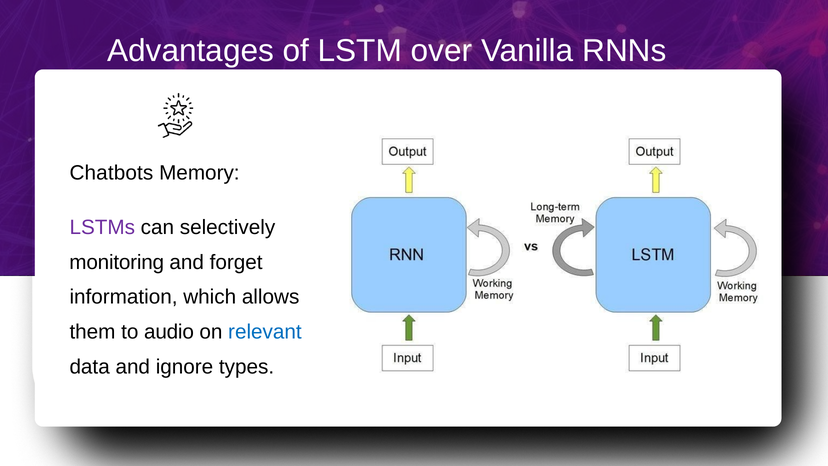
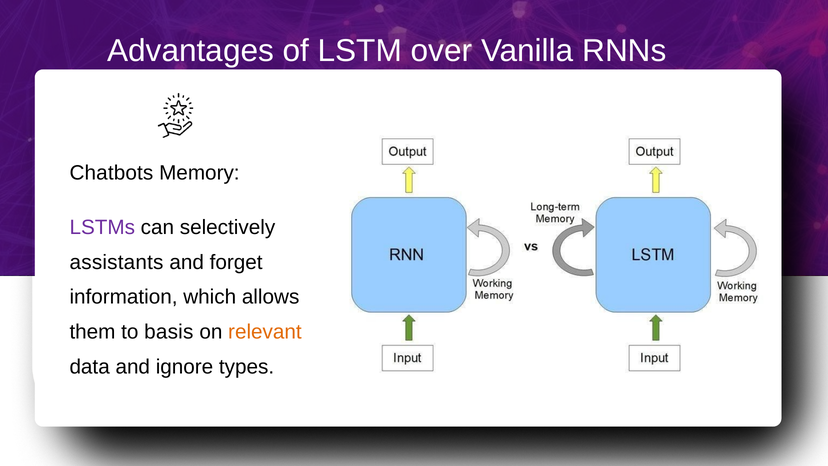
monitoring: monitoring -> assistants (117, 262)
audio: audio -> basis (169, 332)
relevant colour: blue -> orange (265, 332)
